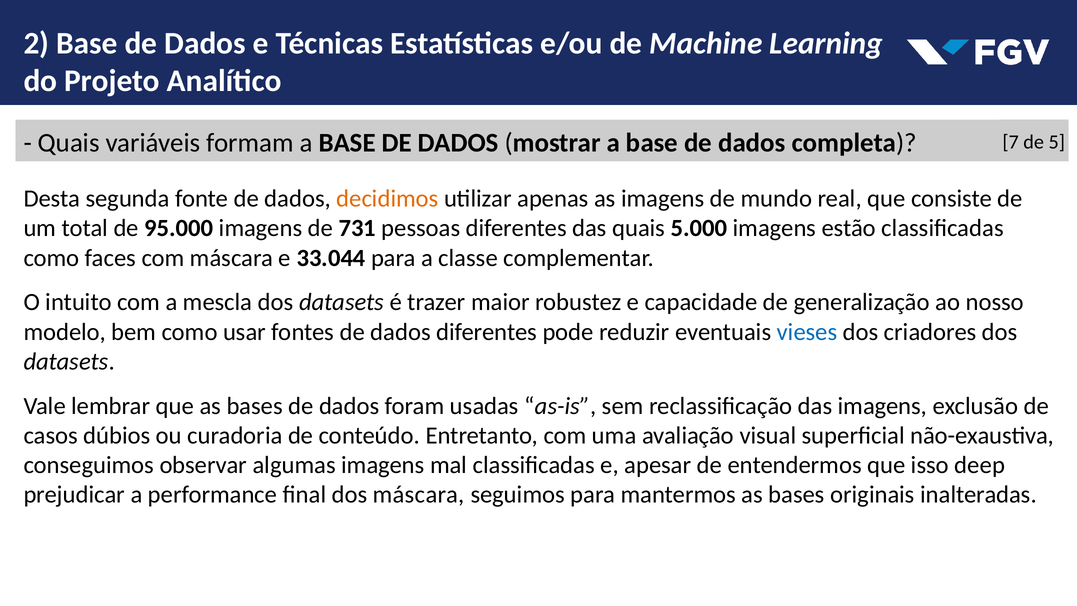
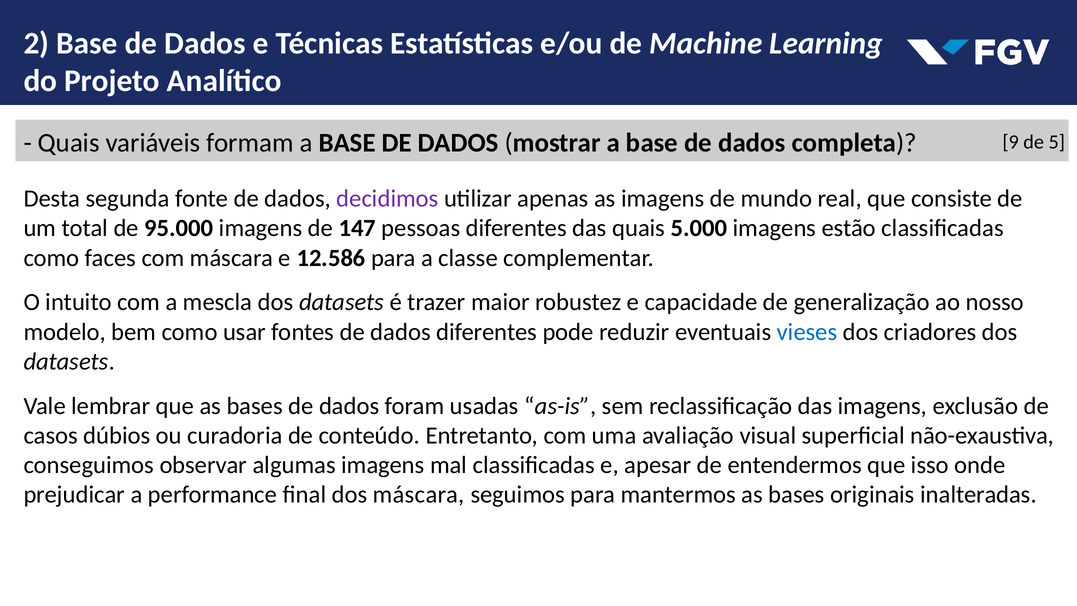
7: 7 -> 9 (1011, 142)
decidimos colour: orange -> purple (387, 199)
731: 731 -> 147 (357, 228)
33.044: 33.044 -> 12.586 (331, 258)
deep: deep -> onde (980, 465)
